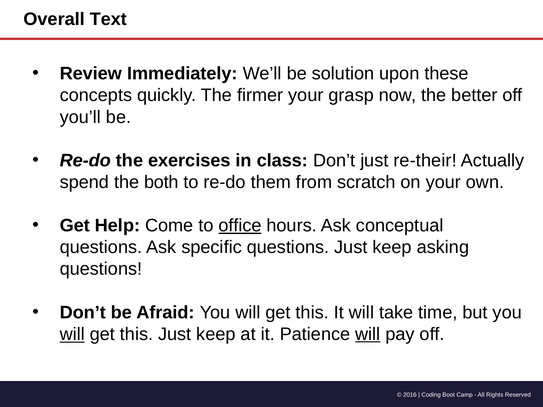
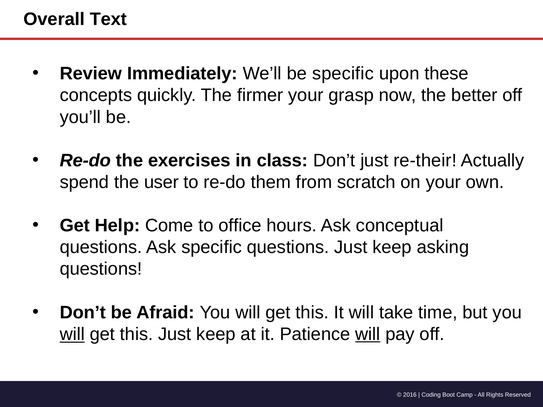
be solution: solution -> specific (343, 74)
both: both -> user (161, 182)
office underline: present -> none (240, 226)
